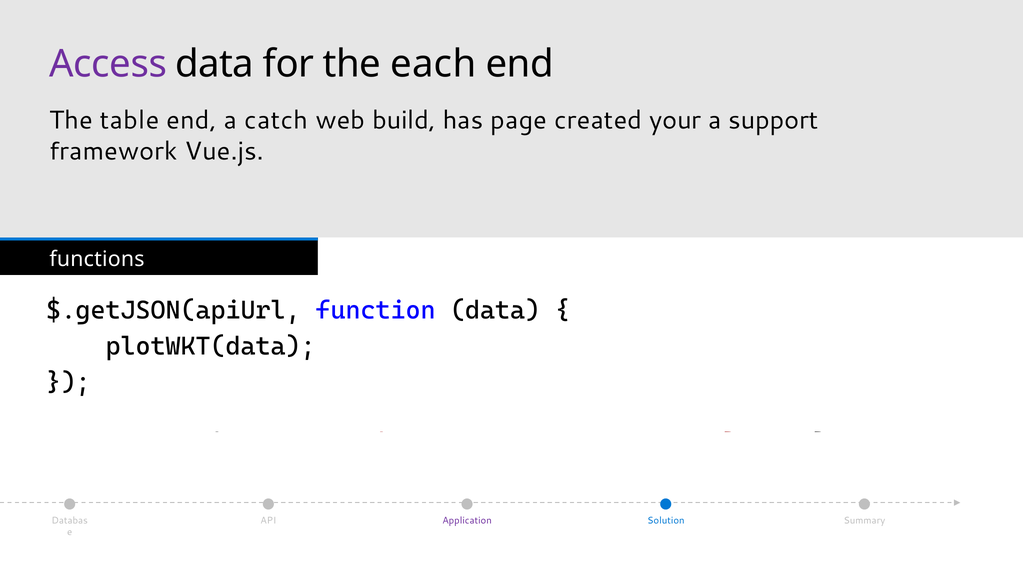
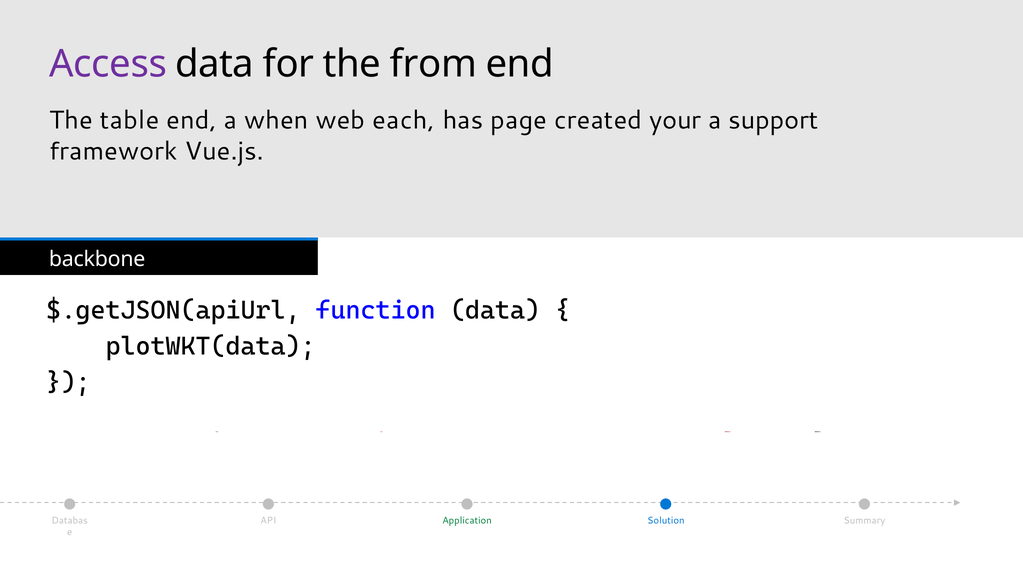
each: each -> from (434, 64)
catch: catch -> when (276, 120)
build: build -> each (404, 120)
functions: functions -> backbone (97, 259)
Application colour: purple -> green (467, 520)
